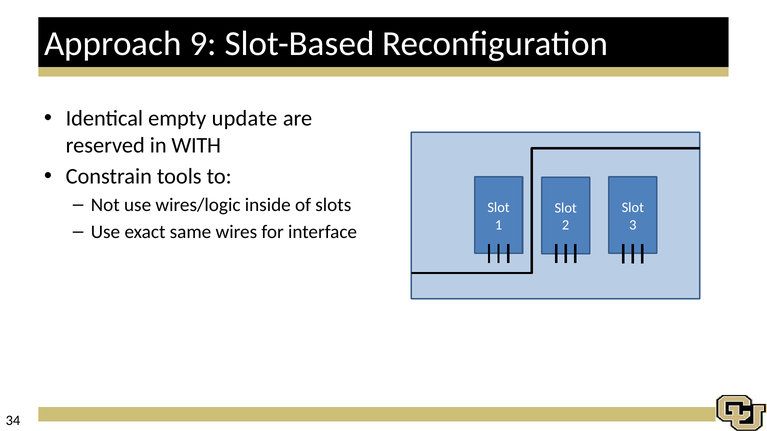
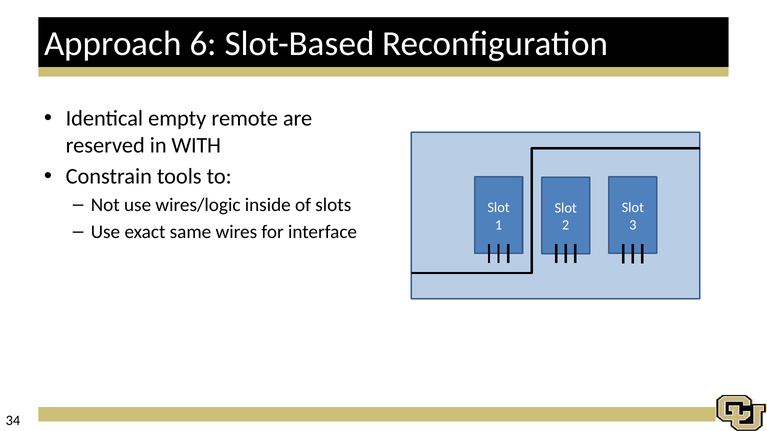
9: 9 -> 6 (203, 44)
update: update -> remote (245, 119)
